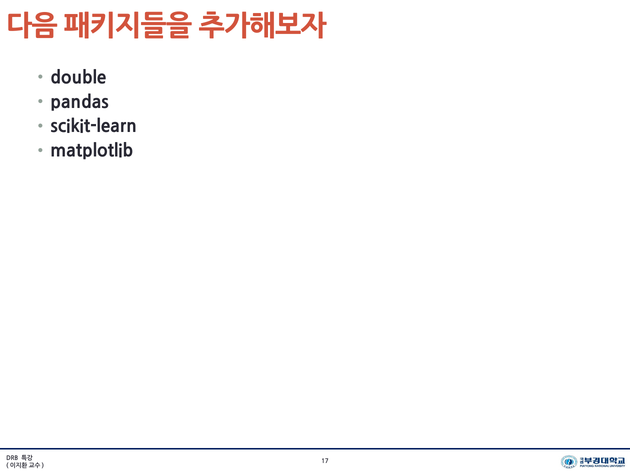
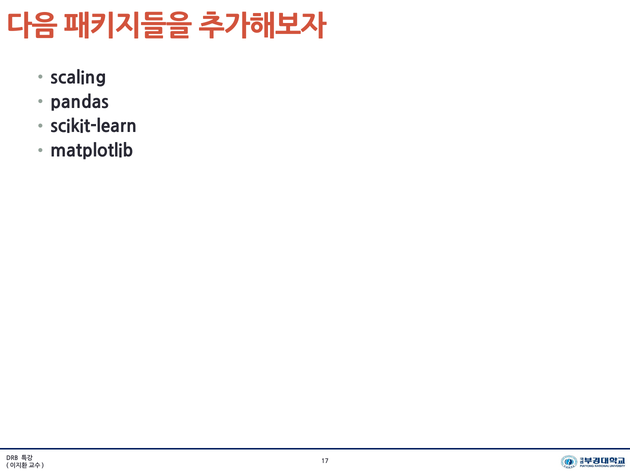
double: double -> scaling (78, 78)
